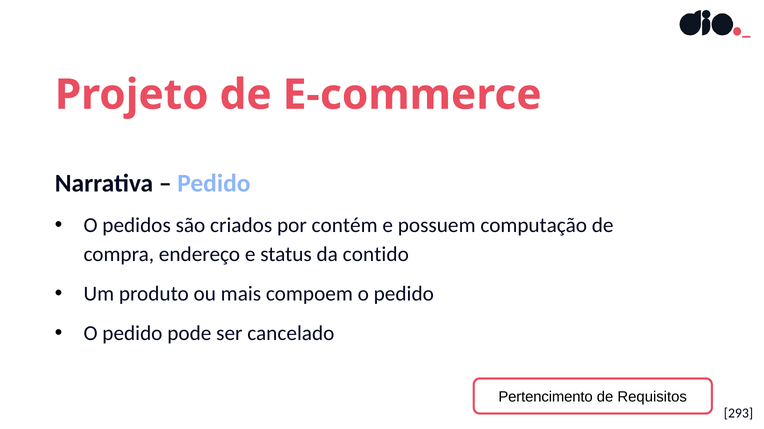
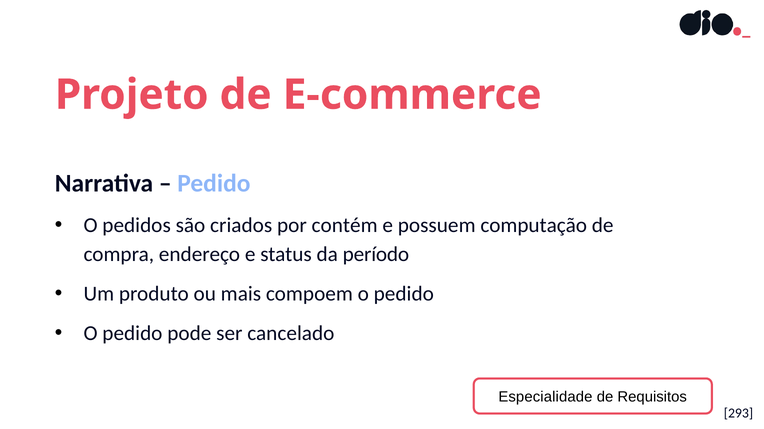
contido: contido -> período (376, 255)
Pertencimento: Pertencimento -> Especialidade (545, 398)
